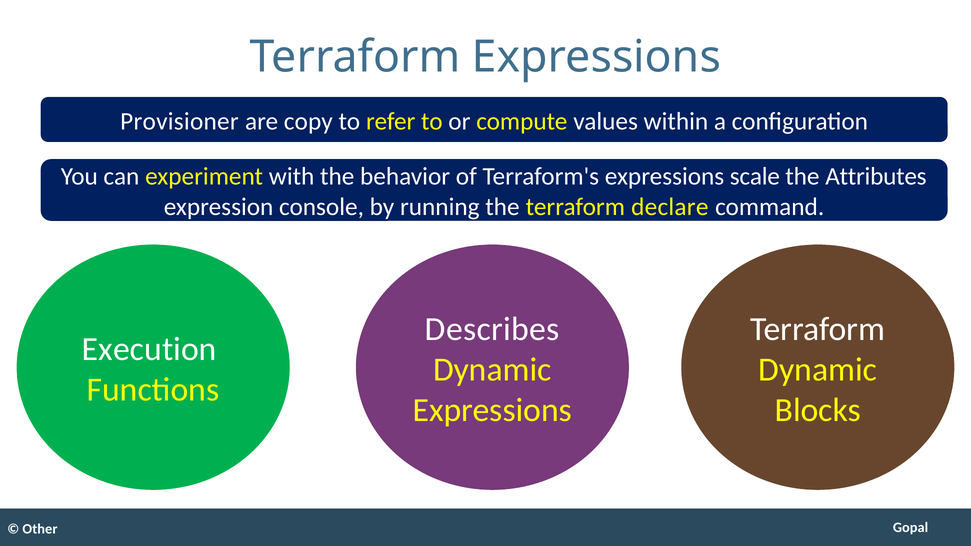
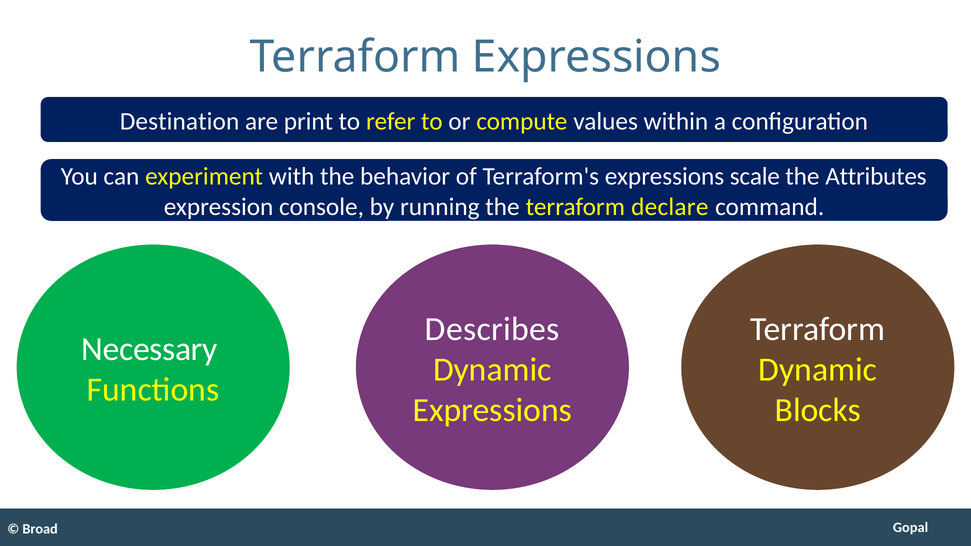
Provisioner: Provisioner -> Destination (180, 121)
copy: copy -> print (308, 121)
Execution: Execution -> Necessary (149, 349)
Other: Other -> Broad (40, 529)
